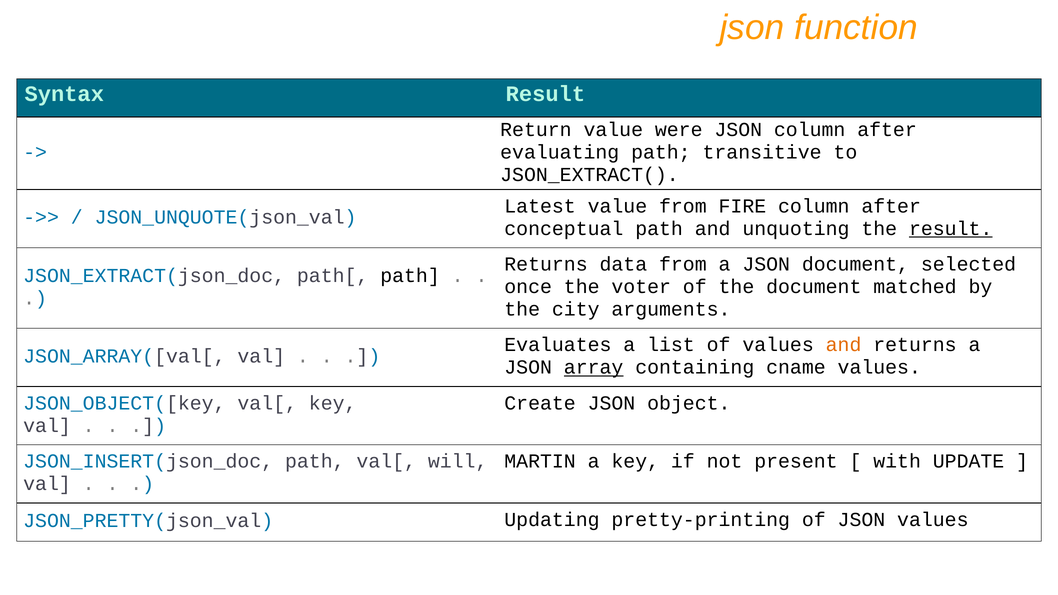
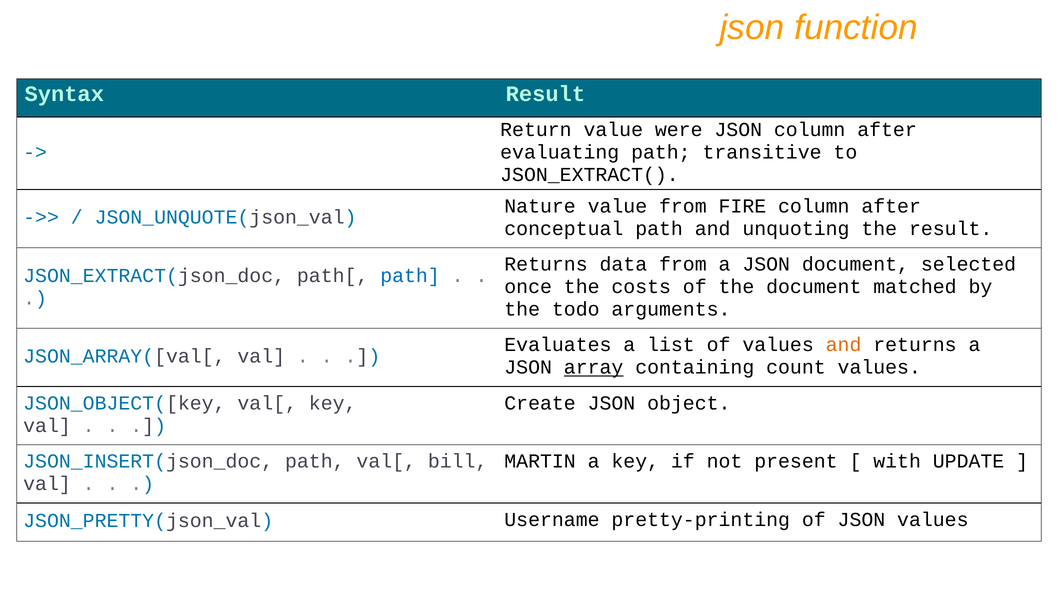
Latest: Latest -> Nature (540, 206)
result underline: present -> none (951, 229)
path colour: black -> blue (410, 276)
voter: voter -> costs (641, 287)
city: city -> todo (576, 309)
cname: cname -> count (796, 367)
will: will -> bill (458, 461)
Updating: Updating -> Username (552, 520)
